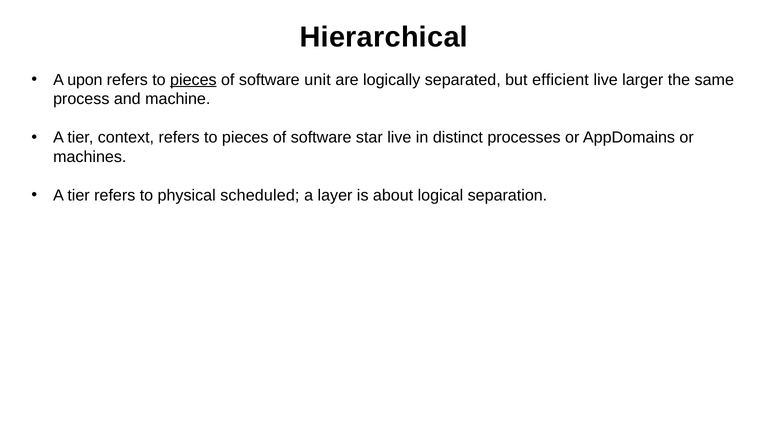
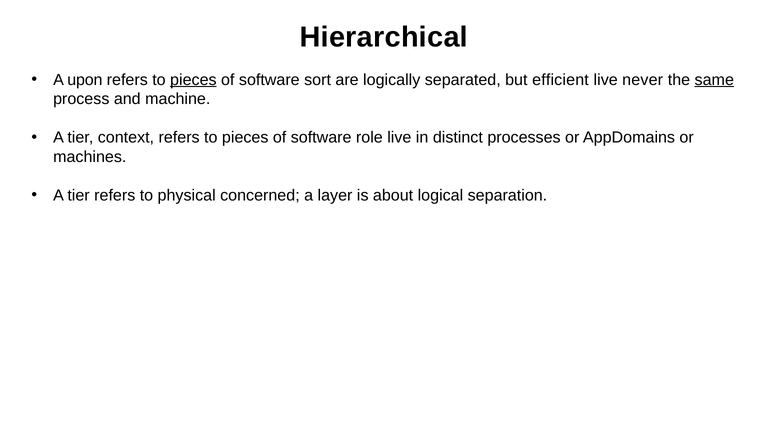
unit: unit -> sort (318, 80)
larger: larger -> never (643, 80)
same underline: none -> present (714, 80)
star: star -> role (369, 138)
scheduled: scheduled -> concerned (260, 195)
